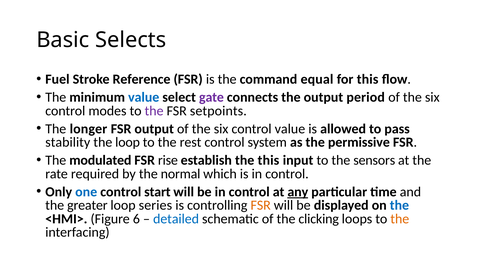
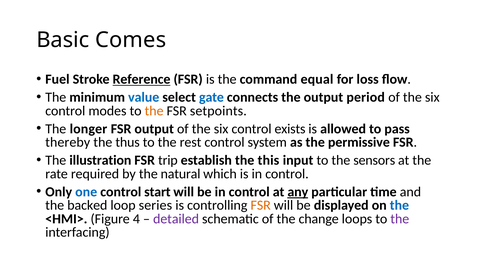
Selects: Selects -> Comes (131, 40)
Reference underline: none -> present (142, 79)
for this: this -> loss (368, 79)
gate colour: purple -> blue (211, 97)
the colour: purple -> orange (154, 111)
control value: value -> exists (290, 129)
stability: stability -> thereby (68, 143)
the loop: loop -> thus (128, 143)
modulated: modulated -> illustration (100, 161)
rise: rise -> trip (168, 161)
normal: normal -> natural (181, 174)
greater: greater -> backed (87, 206)
6: 6 -> 4 (136, 219)
detailed colour: blue -> purple (176, 219)
clicking: clicking -> change (319, 219)
the colour: orange -> purple (400, 219)
